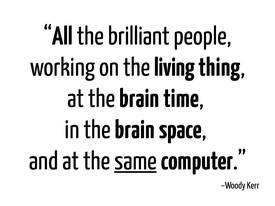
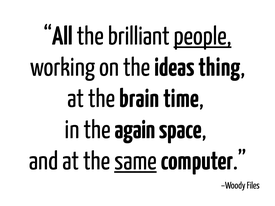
people underline: none -> present (203, 36)
living: living -> ideas (174, 67)
in the brain: brain -> again (135, 130)
Kerr: Kerr -> Files (253, 186)
